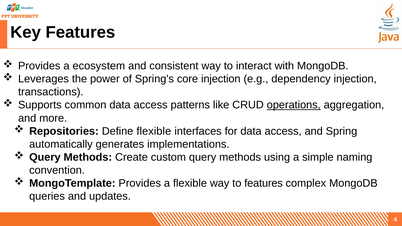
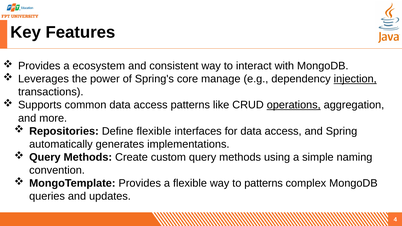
core injection: injection -> manage (221, 79)
injection underline: none -> present (355, 79)
to features: features -> patterns (264, 183)
